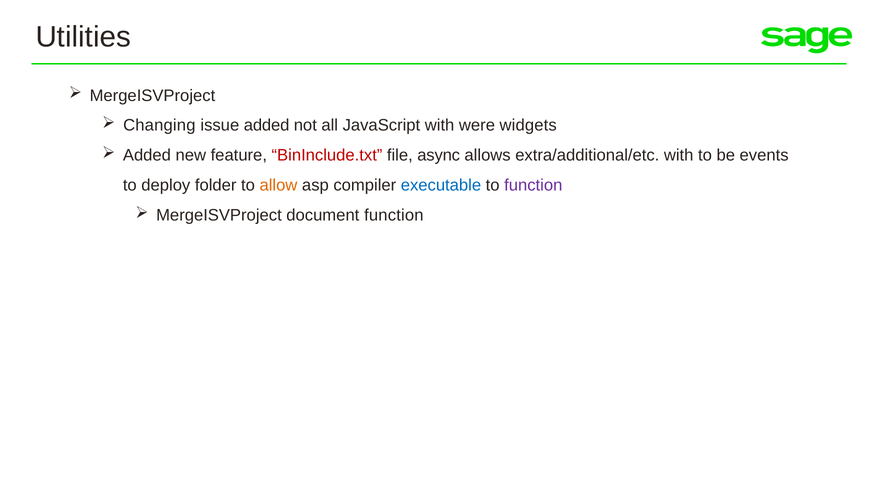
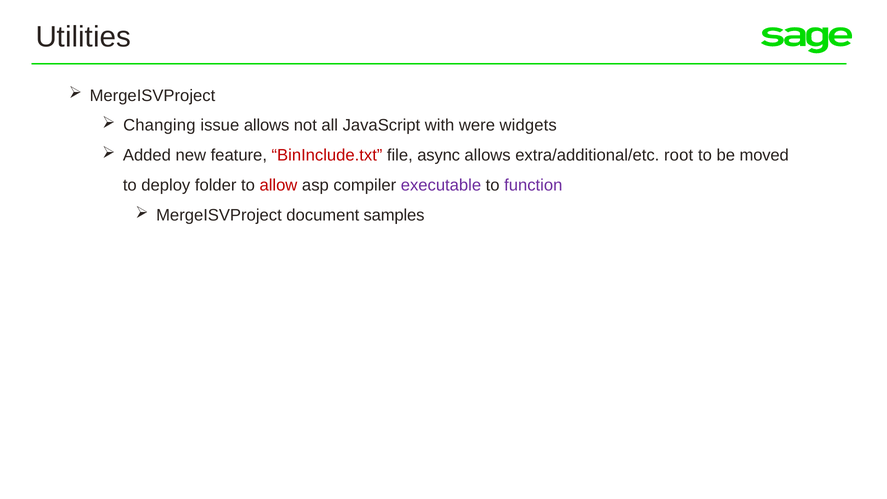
issue added: added -> allows (267, 125)
extra/additional/etc with: with -> root (679, 155)
events: events -> moved (764, 155)
allow colour: orange -> red (278, 185)
executable colour: blue -> purple (441, 185)
document function: function -> samples (394, 215)
